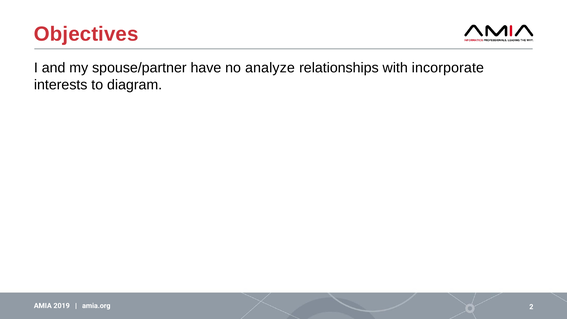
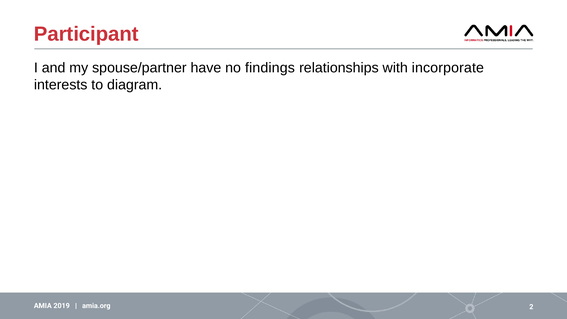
Objectives: Objectives -> Participant (86, 34)
analyze: analyze -> findings (270, 68)
